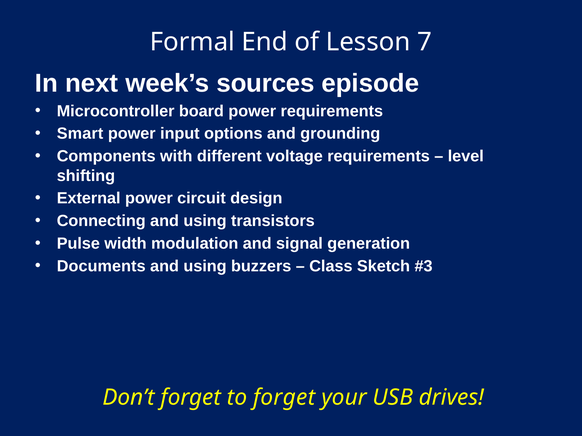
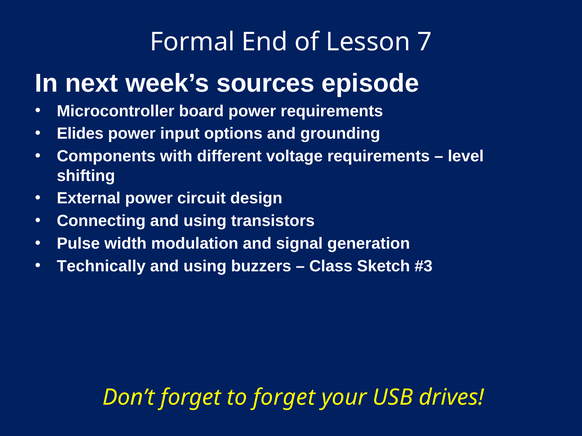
Smart: Smart -> Elides (80, 134)
Documents: Documents -> Technically (101, 267)
